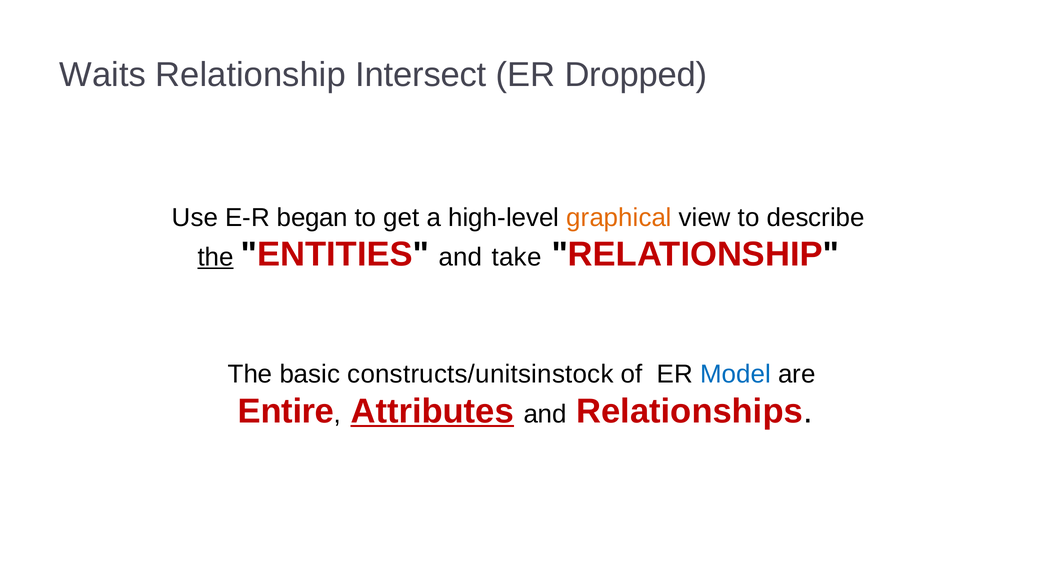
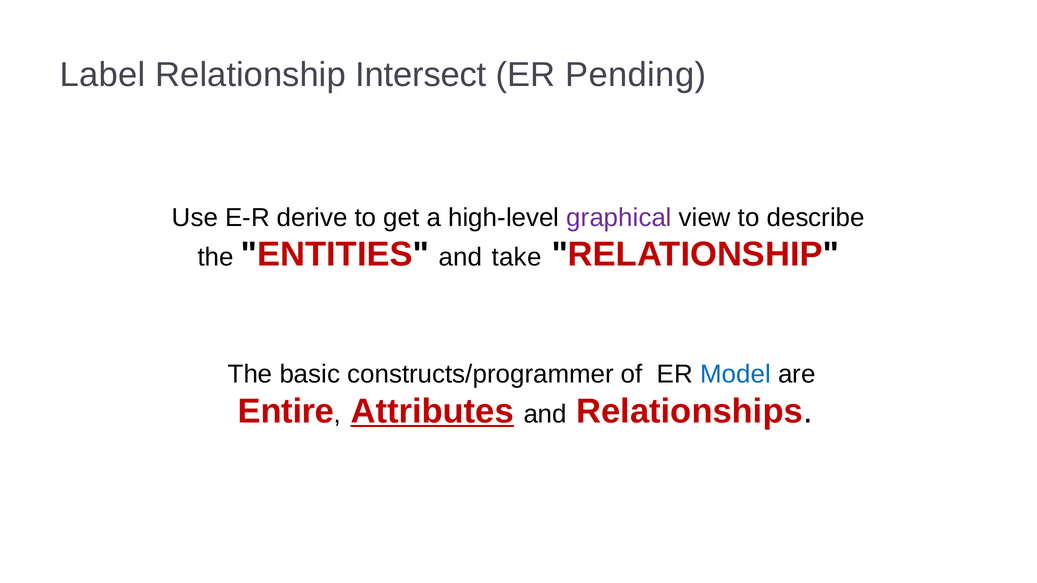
Waits: Waits -> Label (103, 75)
Dropped: Dropped -> Pending (636, 75)
began: began -> derive (312, 218)
graphical colour: orange -> purple (619, 218)
the underline: present -> none (216, 257)
constructs/unitsinstock: constructs/unitsinstock -> constructs/programmer (481, 374)
